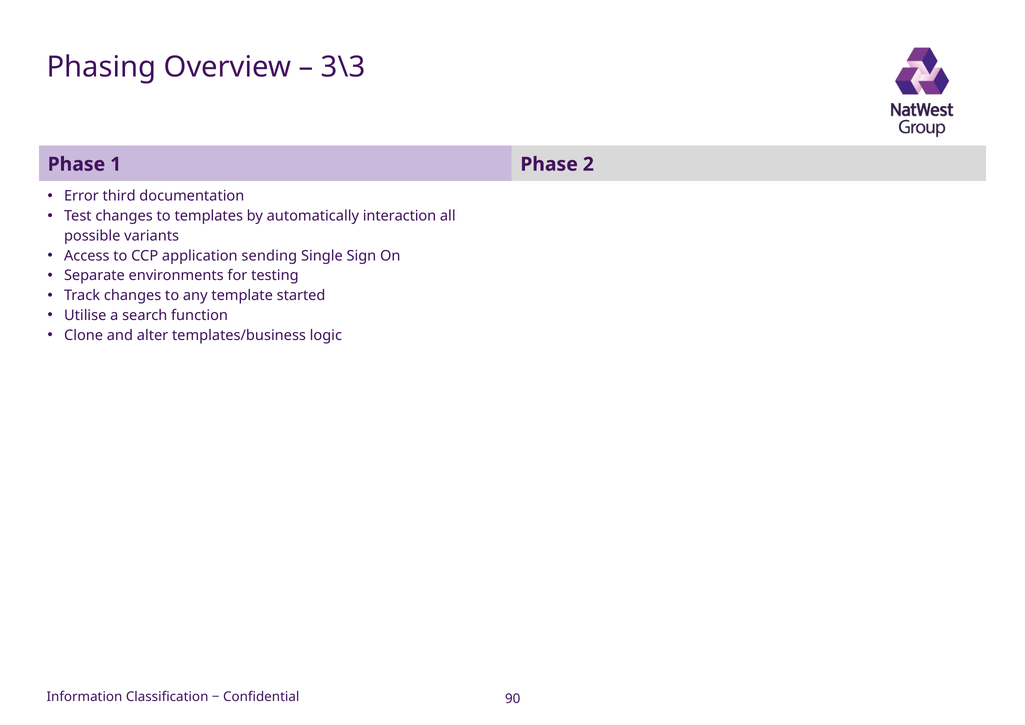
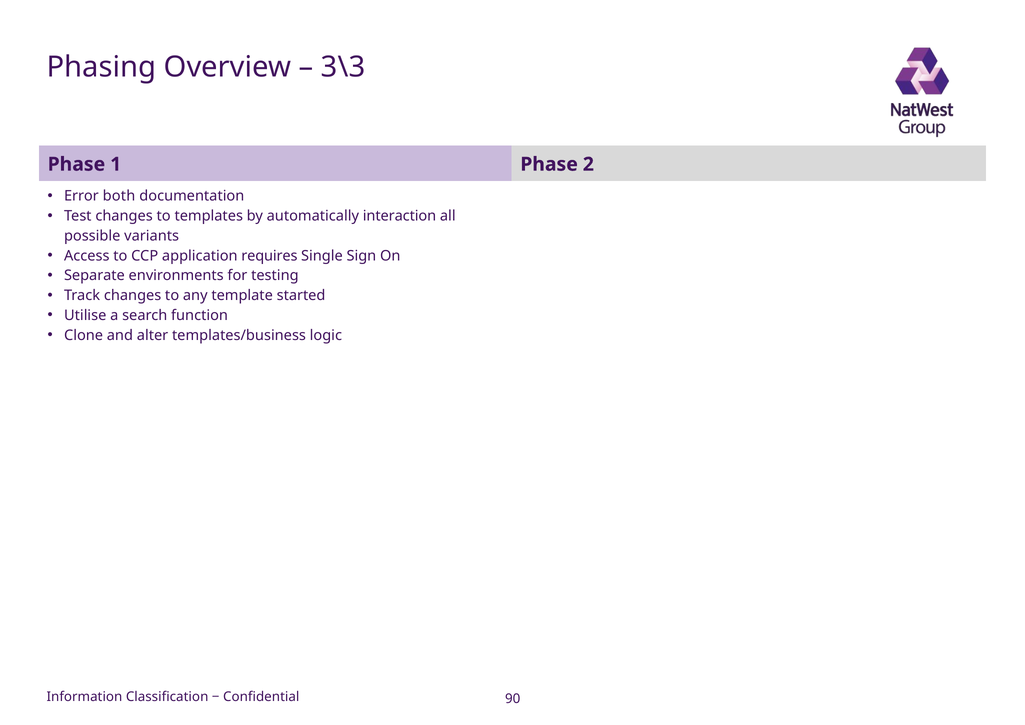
third: third -> both (119, 196)
sending: sending -> requires (269, 256)
